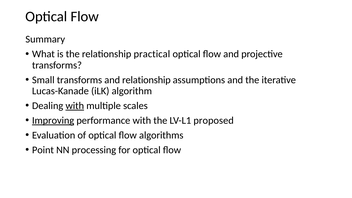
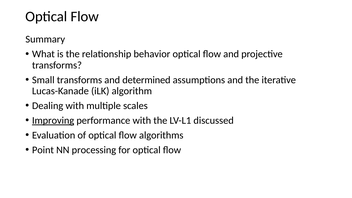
practical: practical -> behavior (152, 54)
and relationship: relationship -> determined (146, 80)
with underline: present -> none (75, 106)
proposed: proposed -> discussed (214, 120)
